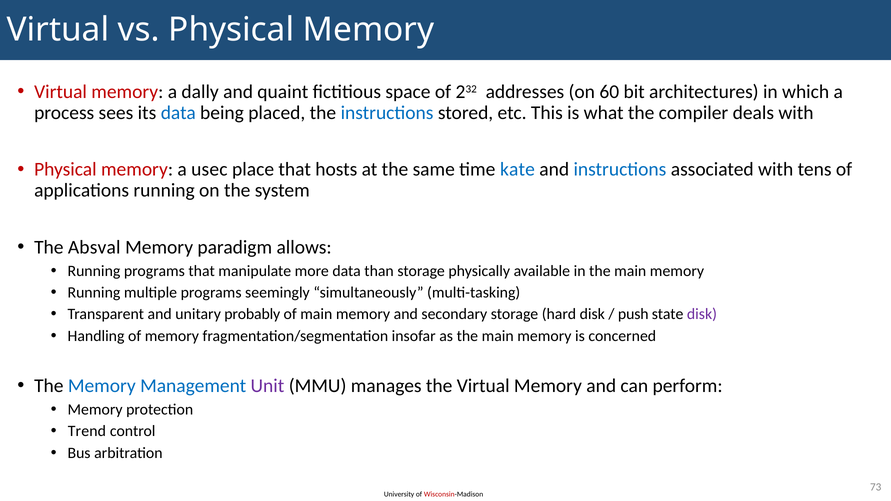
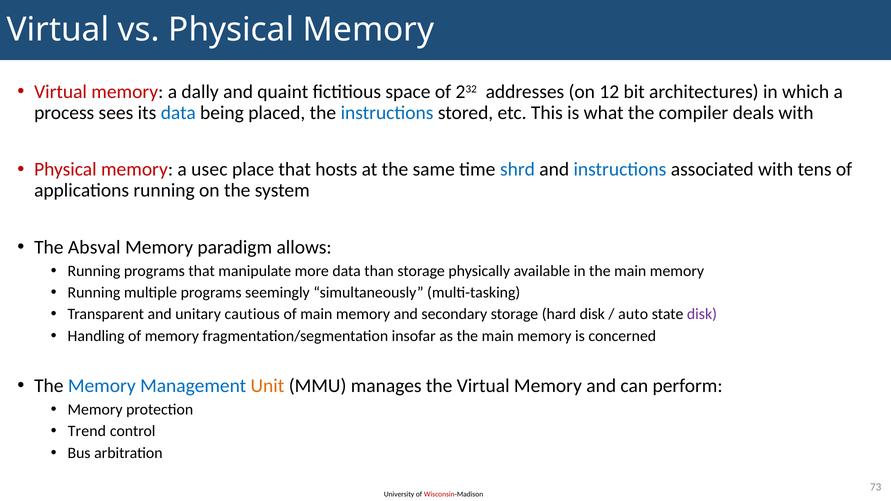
60: 60 -> 12 (609, 92)
kate: kate -> shrd (518, 170)
probably: probably -> cautious (252, 314)
push: push -> auto (633, 314)
Unit colour: purple -> orange (267, 386)
